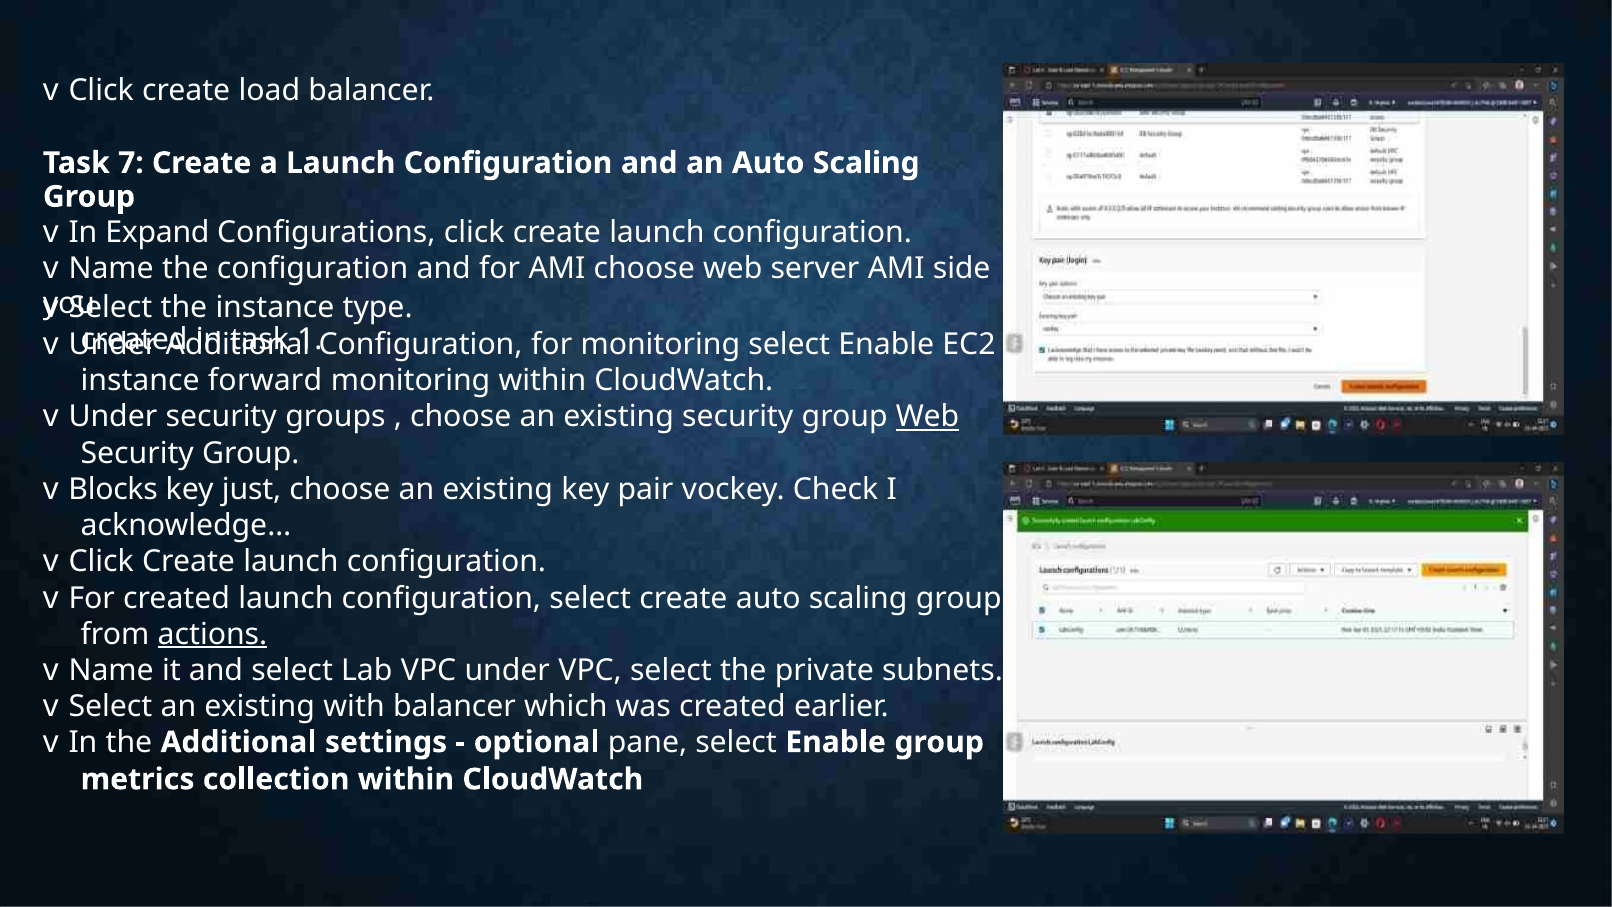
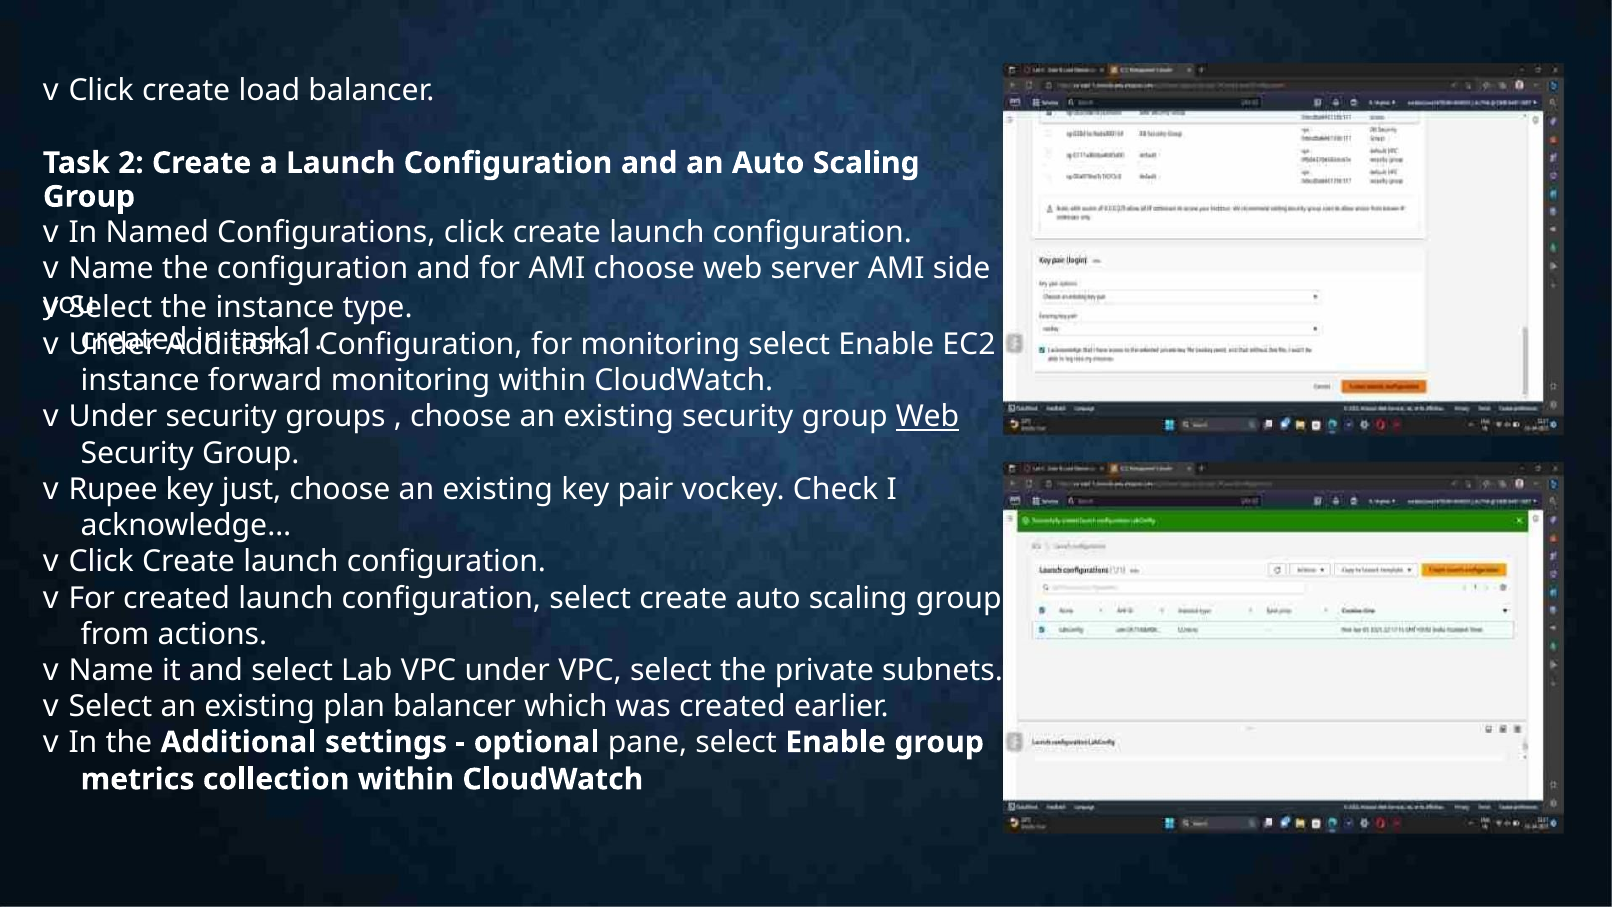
7: 7 -> 2 (131, 163)
Expand: Expand -> Named (157, 233)
Blocks: Blocks -> Rupee (113, 489)
actions underline: present -> none (212, 634)
with: with -> plan (354, 707)
